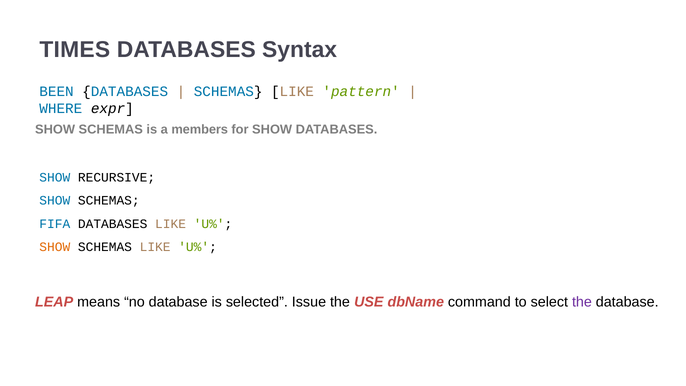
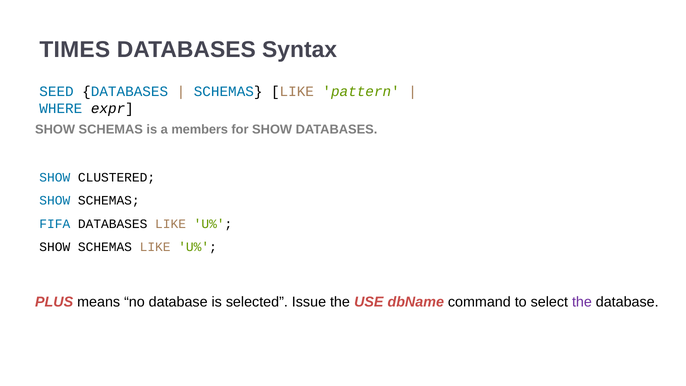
BEEN: BEEN -> SEED (57, 91)
RECURSIVE: RECURSIVE -> CLUSTERED (117, 177)
SHOW colour: orange -> black (55, 247)
LEAP: LEAP -> PLUS (54, 302)
